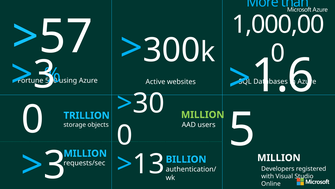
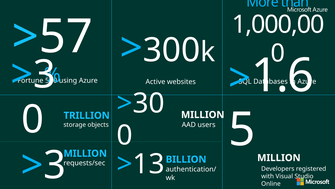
MILLION colour: light green -> white (203, 114)
